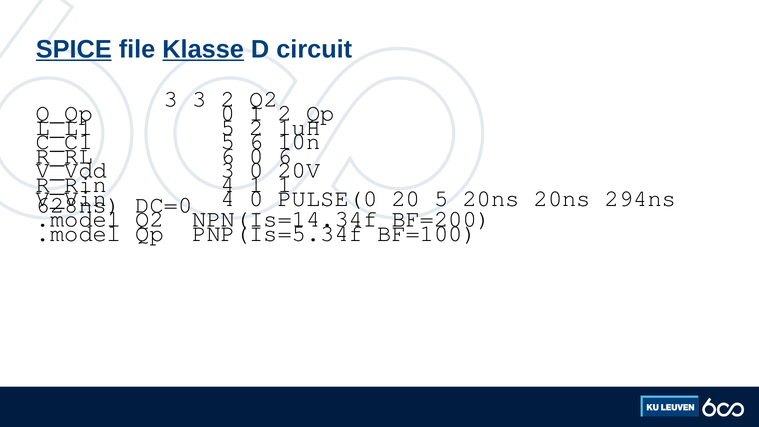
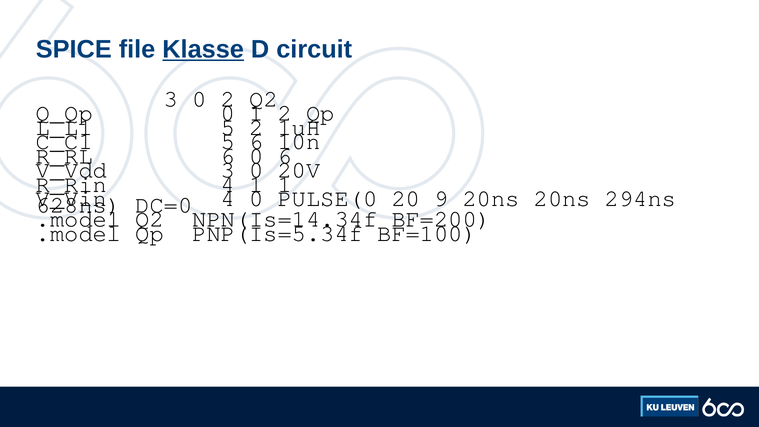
SPICE underline: present -> none (74, 49)
3: 3 -> 0 (200, 99)
20 5: 5 -> 9 (441, 198)
